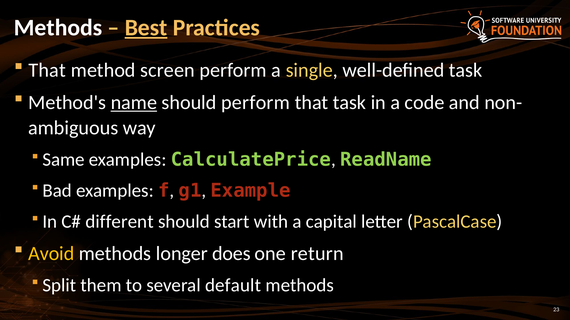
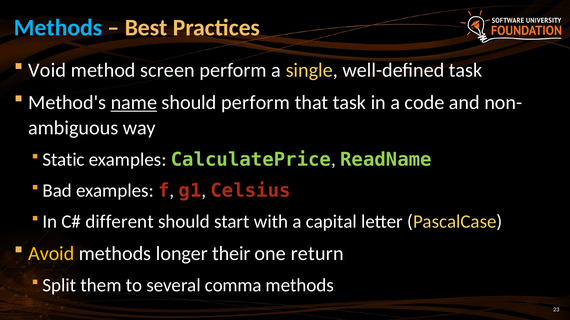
Methods colour: white -> light blue (58, 28)
Best underline: present -> none (146, 28)
That: That -> Void (47, 70)
Same: Same -> Static (64, 160)
Example: Example -> Celsius (251, 191)
does: does -> their (231, 254)
default: default -> comma (233, 286)
